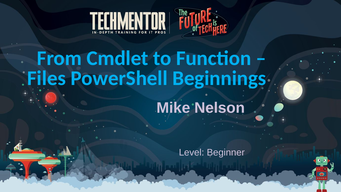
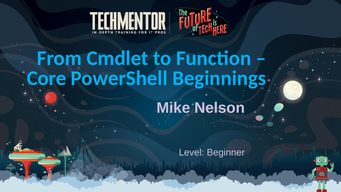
Files: Files -> Core (47, 78)
